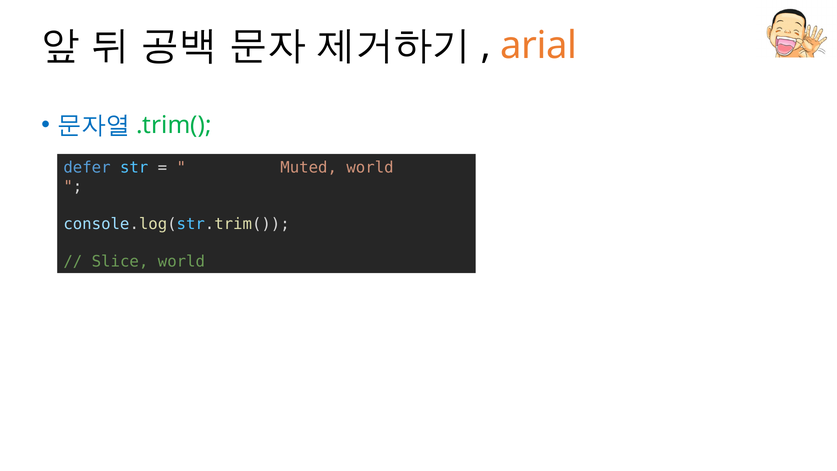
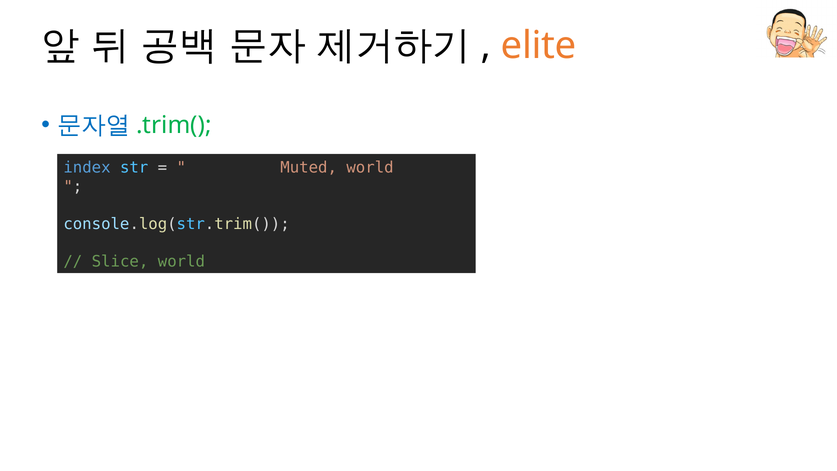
arial: arial -> elite (539, 45)
defer: defer -> index (87, 167)
